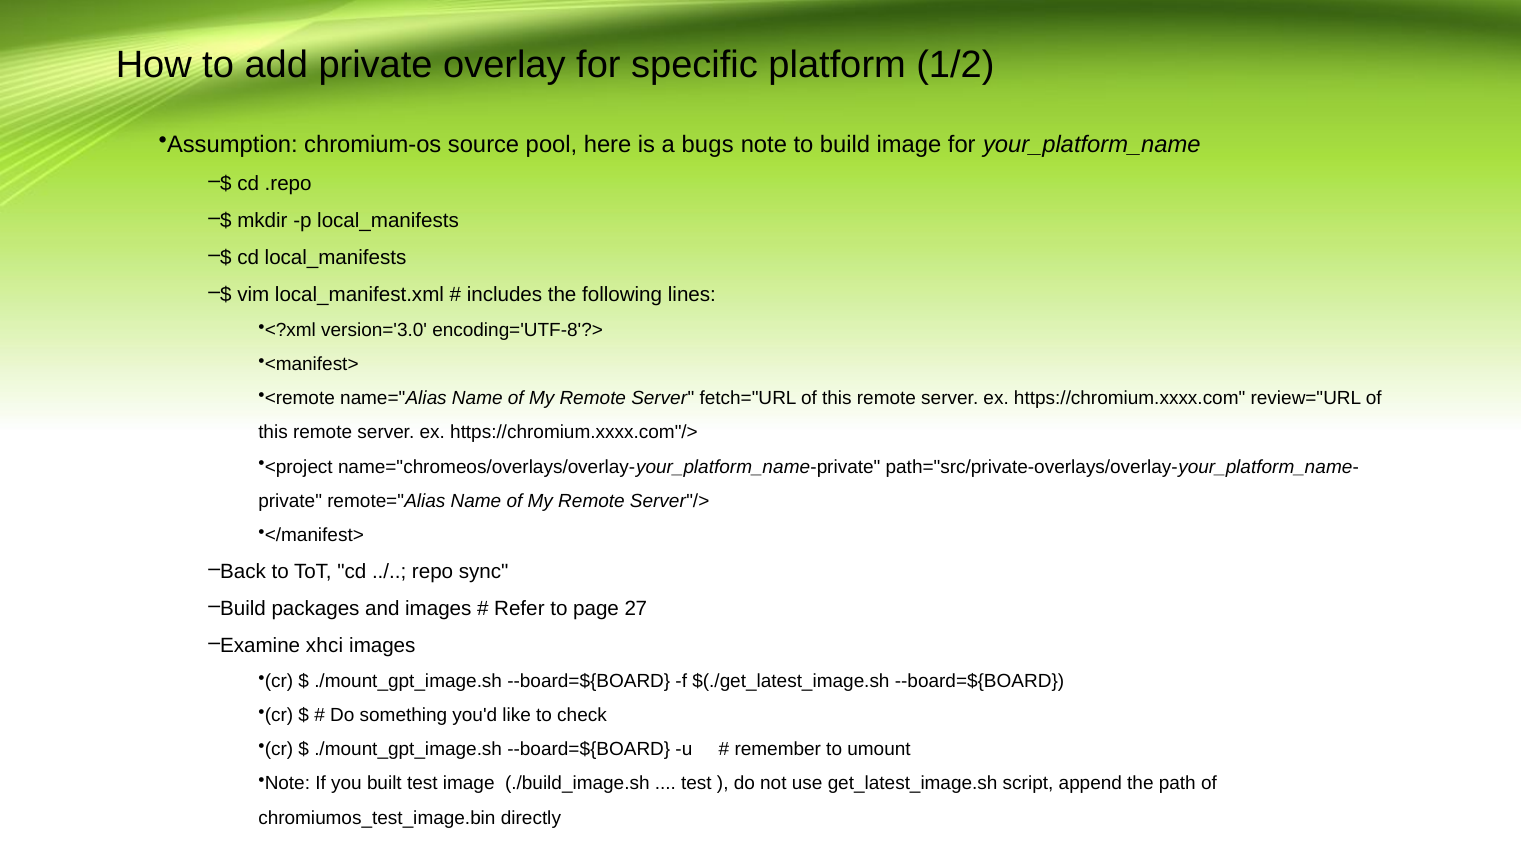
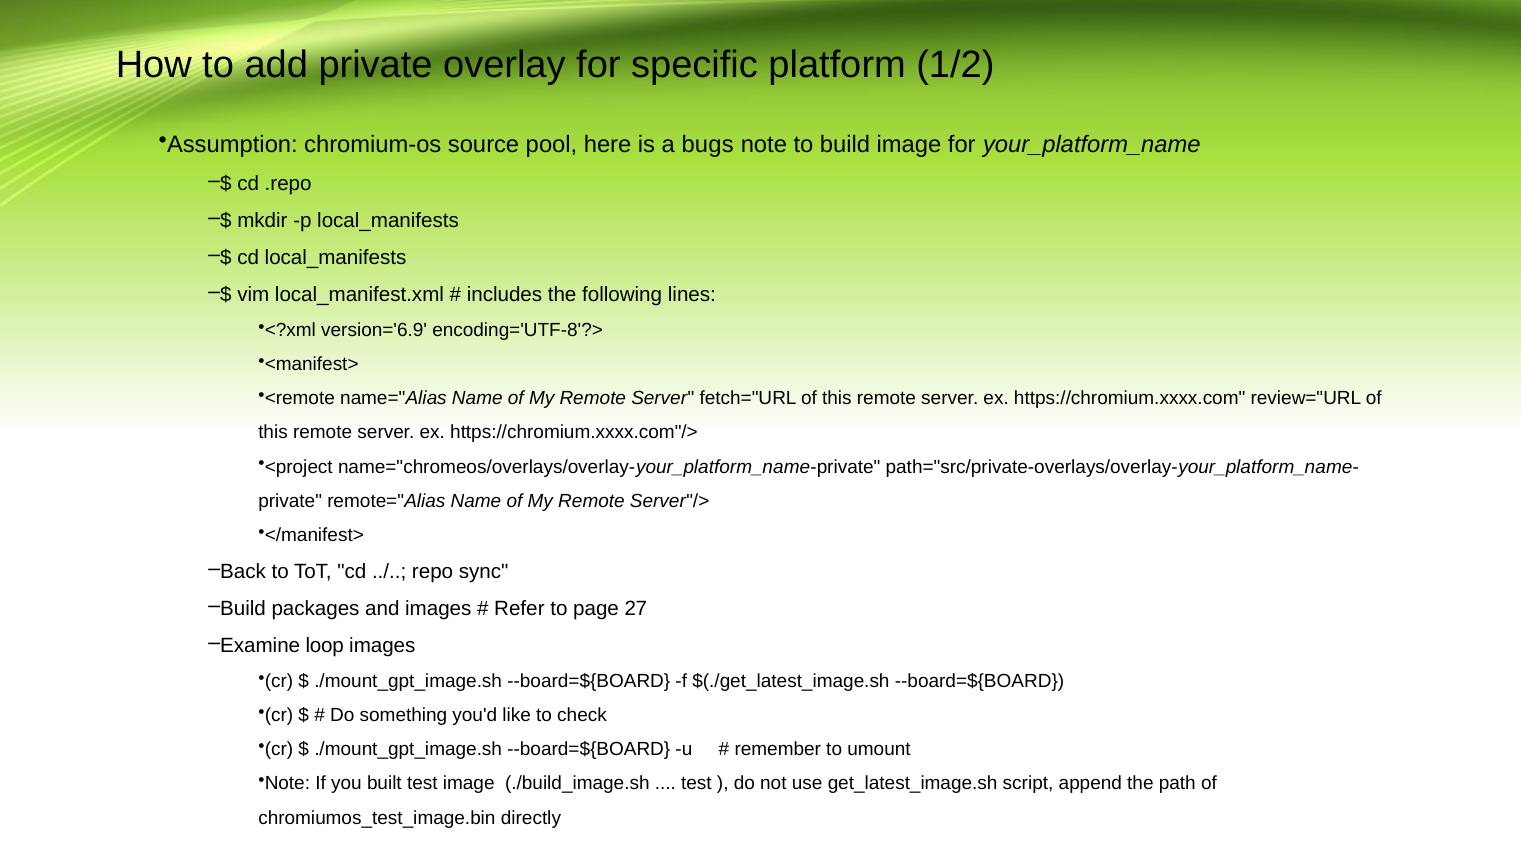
version='3.0: version='3.0 -> version='6.9 (374, 330)
xhci: xhci -> loop (325, 646)
